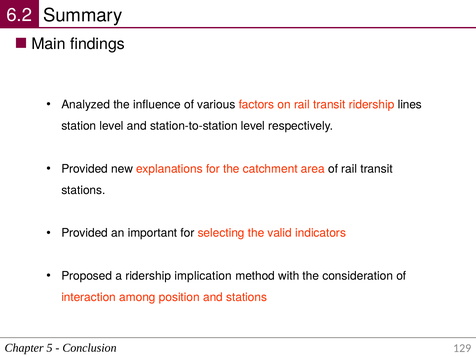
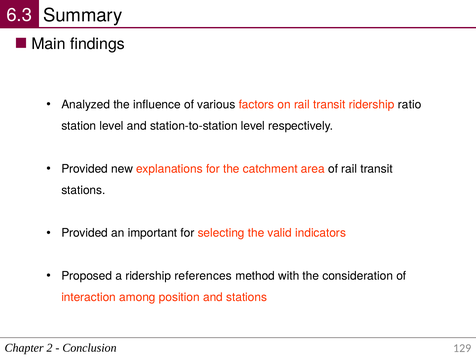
6.2: 6.2 -> 6.3 (19, 15)
lines: lines -> ratio (410, 105)
implication: implication -> references (203, 276)
5: 5 -> 2 (50, 348)
